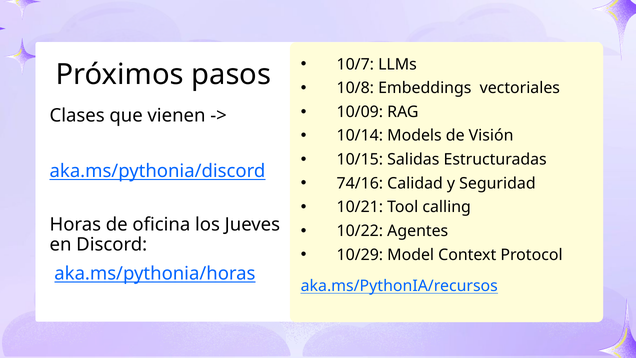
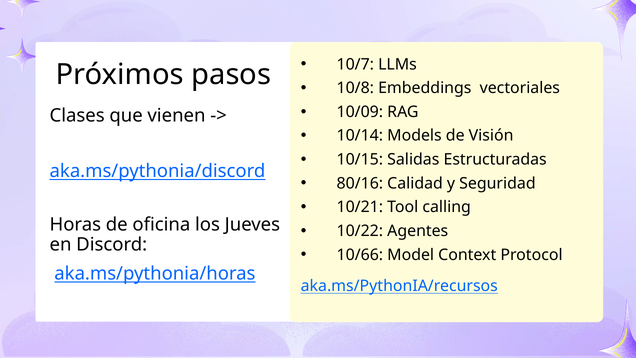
74/16: 74/16 -> 80/16 (360, 183)
10/29: 10/29 -> 10/66 (360, 255)
